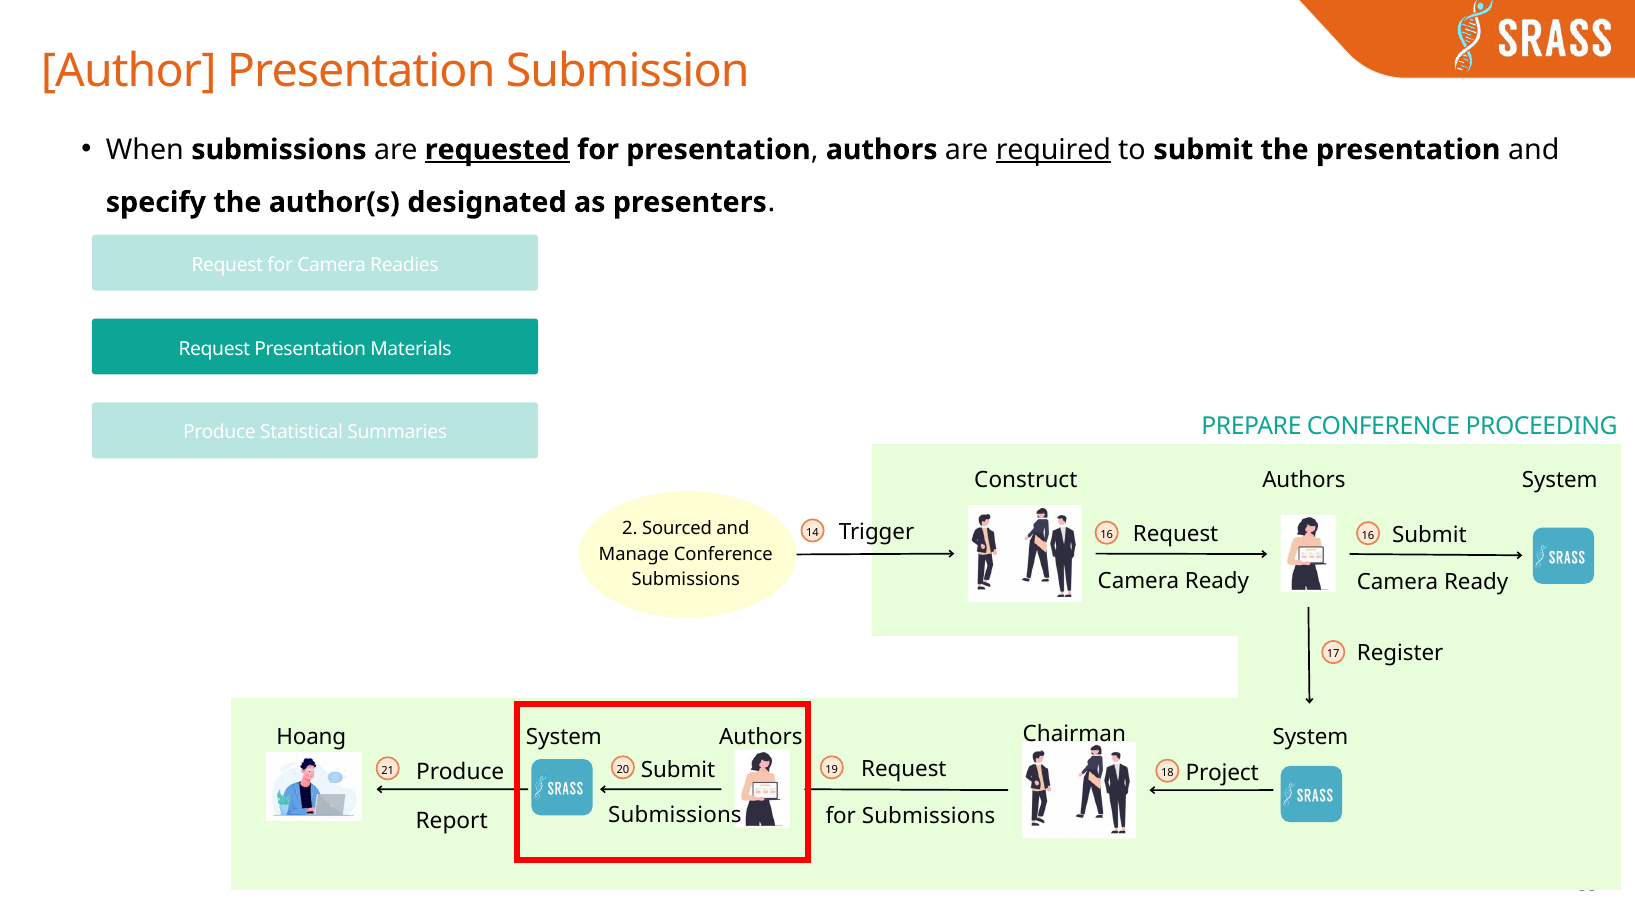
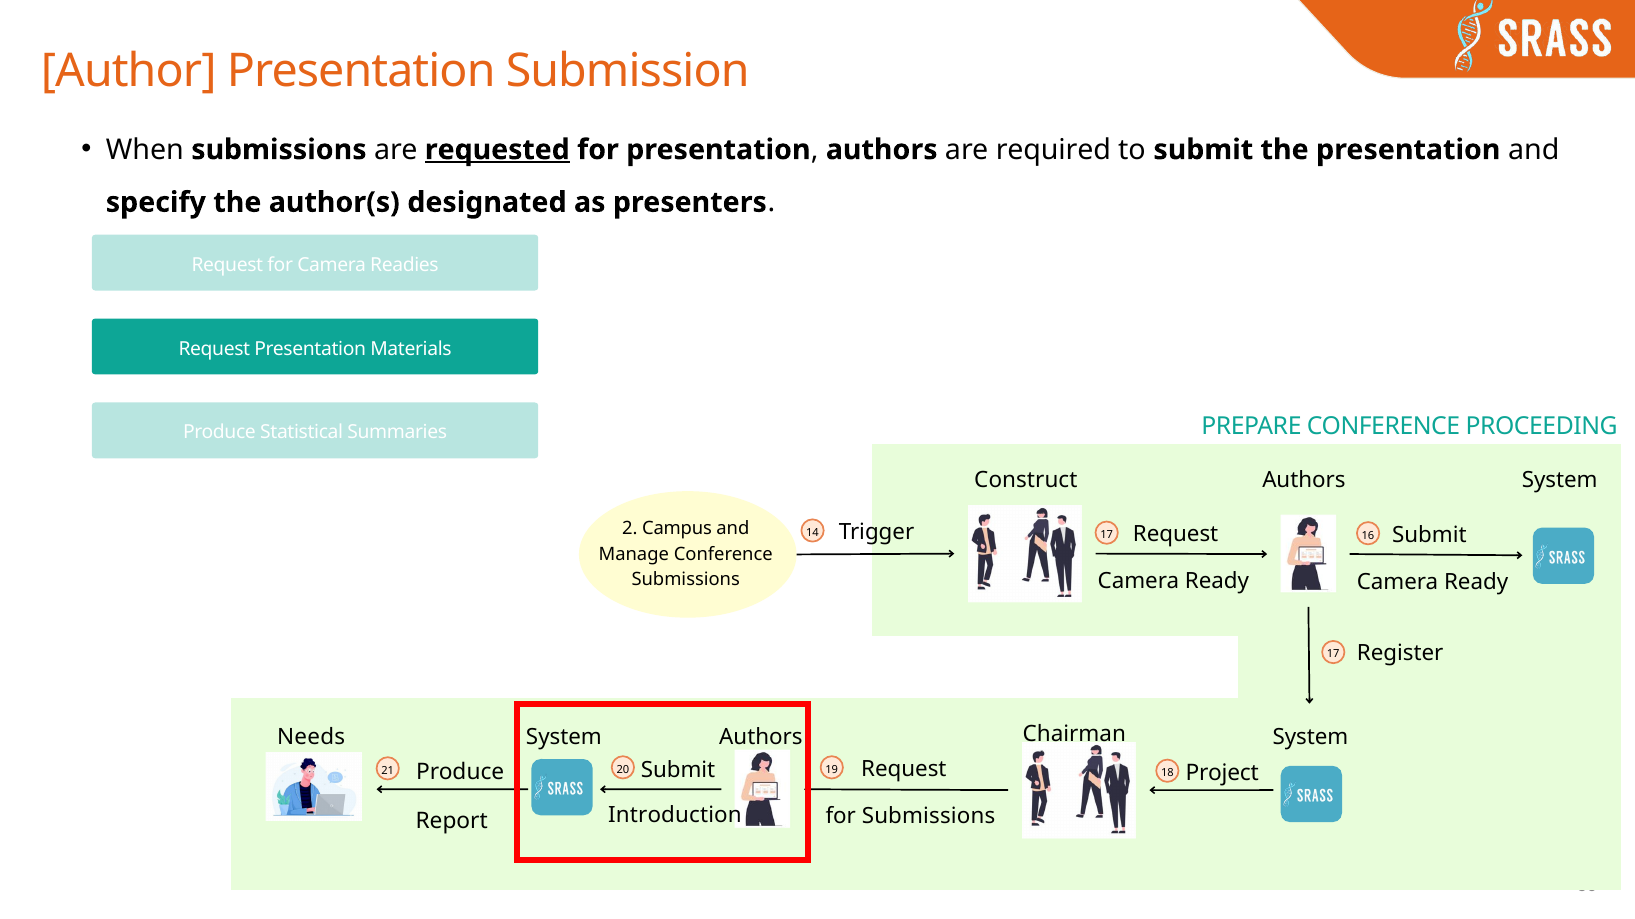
required underline: present -> none (1053, 150)
Sourced: Sourced -> Campus (677, 529)
Trigger 16: 16 -> 17 (1107, 535)
Hoang: Hoang -> Needs (311, 737)
Submissions: Submissions -> Introduction (675, 815)
